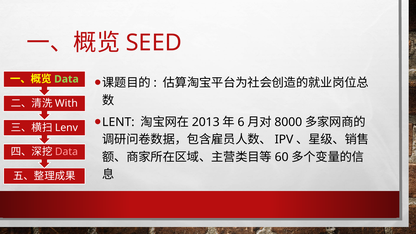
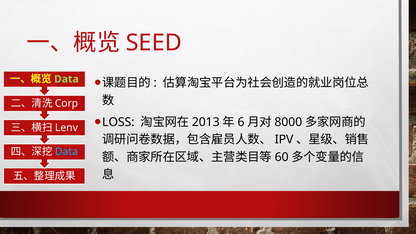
With: With -> Corp (66, 103)
LENT: LENT -> LOSS (118, 122)
Data colour: pink -> light blue (66, 152)
